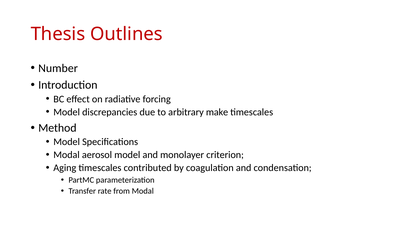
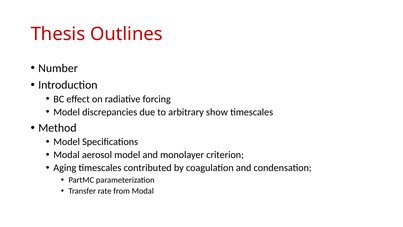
make: make -> show (217, 112)
